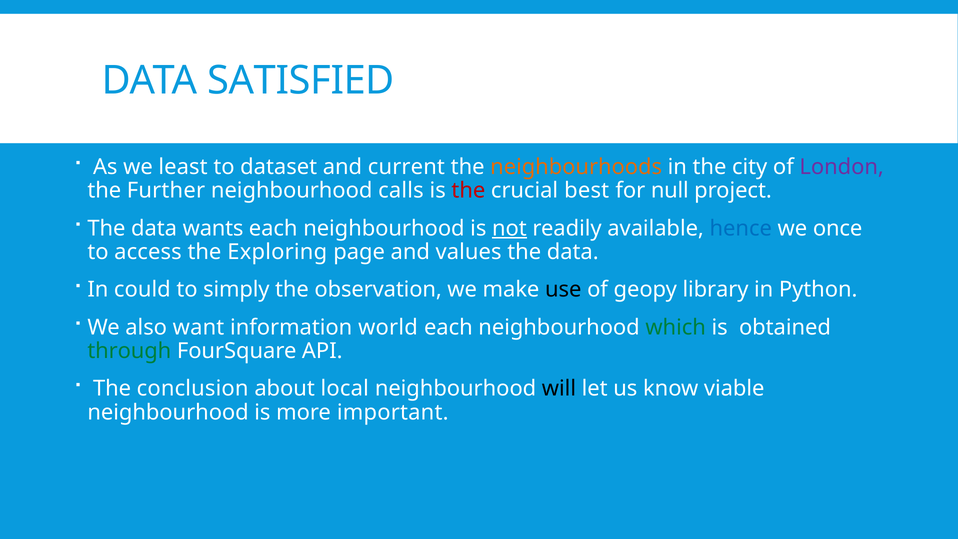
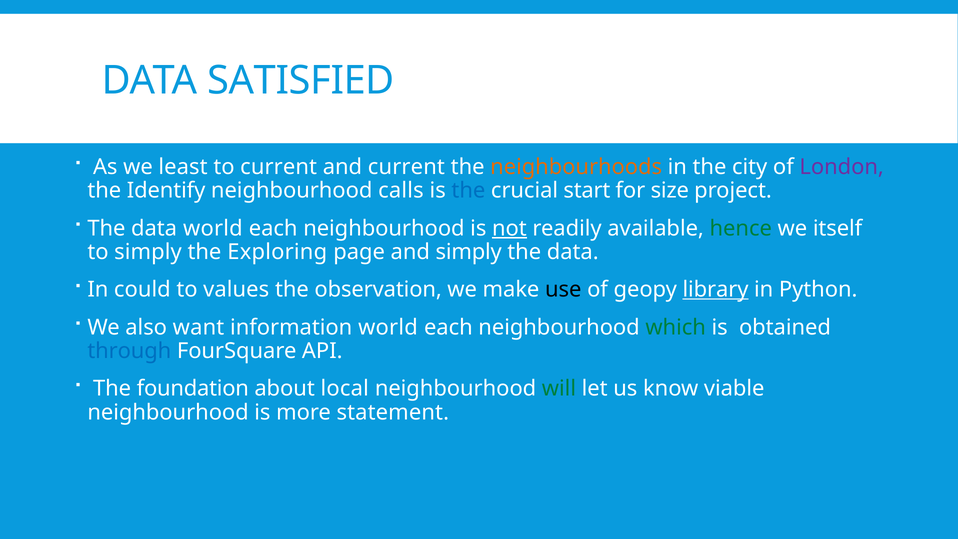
to dataset: dataset -> current (279, 167)
Further: Further -> Identify (166, 191)
the colour: red -> blue (468, 191)
best: best -> start (587, 191)
null: null -> size (670, 191)
data wants: wants -> world (213, 228)
hence colour: blue -> green (741, 228)
once: once -> itself (838, 228)
to access: access -> simply (148, 252)
and values: values -> simply (469, 252)
simply: simply -> values (236, 290)
library underline: none -> present (716, 290)
through colour: green -> blue (129, 351)
conclusion: conclusion -> foundation (193, 389)
will colour: black -> green (559, 389)
important: important -> statement (393, 412)
